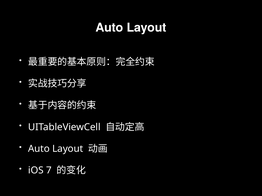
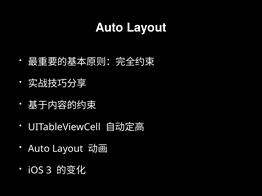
7: 7 -> 3 (49, 171)
